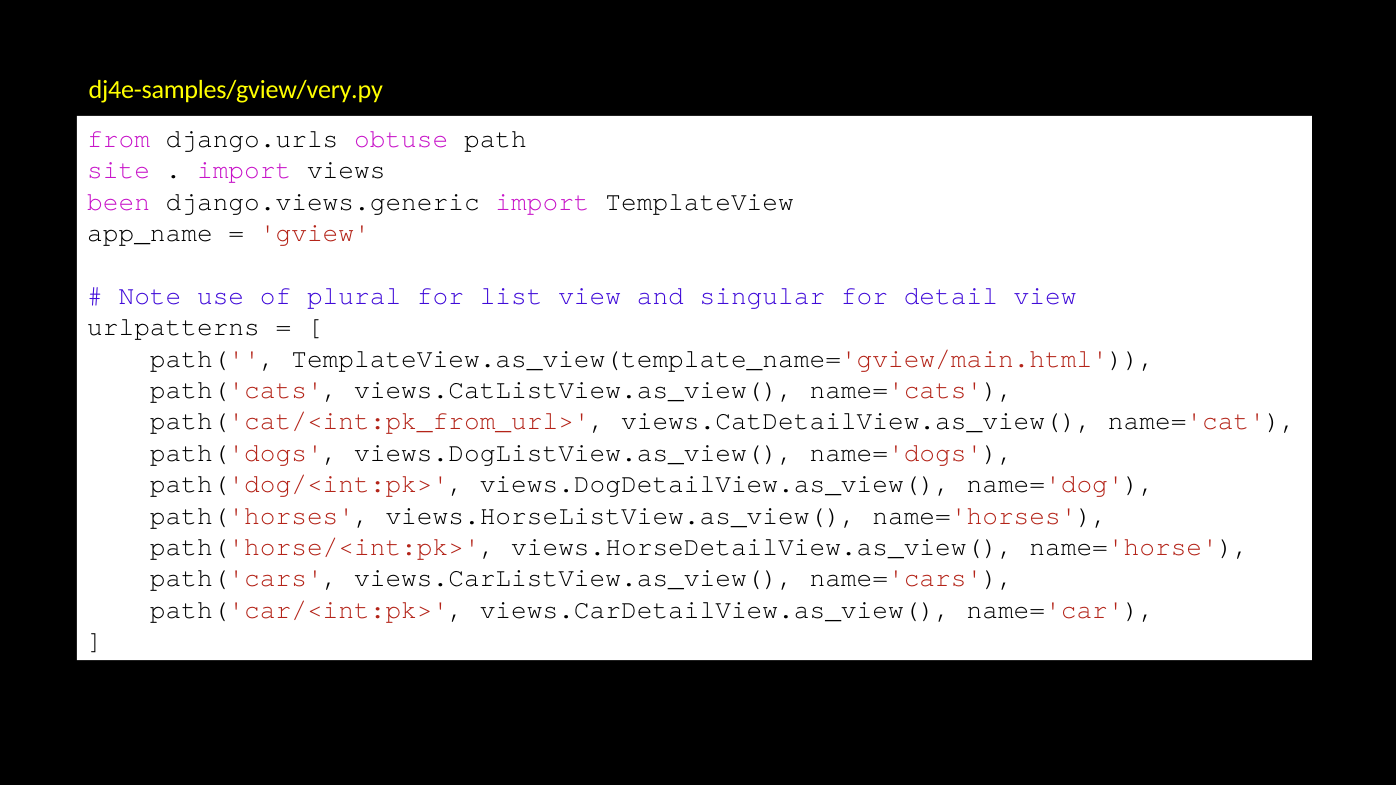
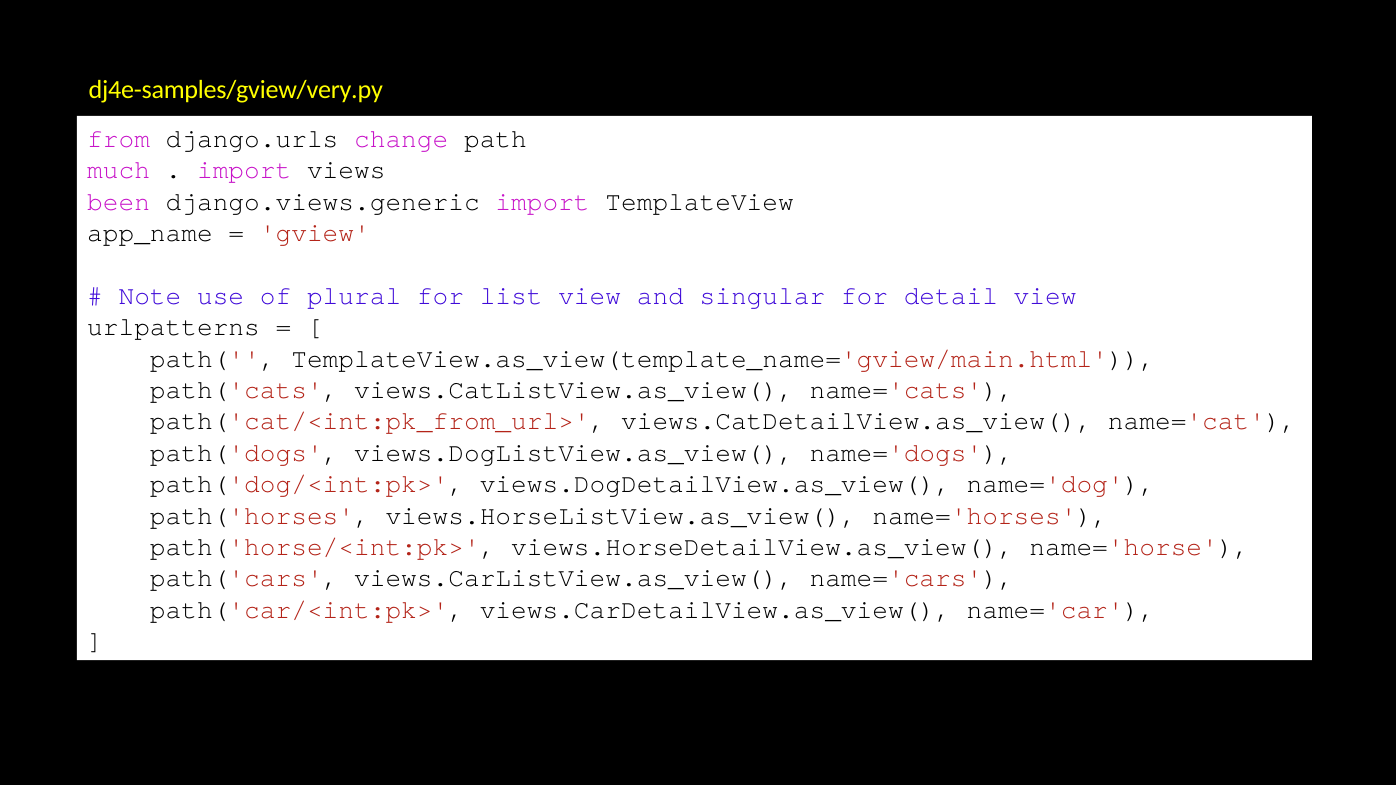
obtuse: obtuse -> change (401, 139)
site: site -> much (119, 170)
